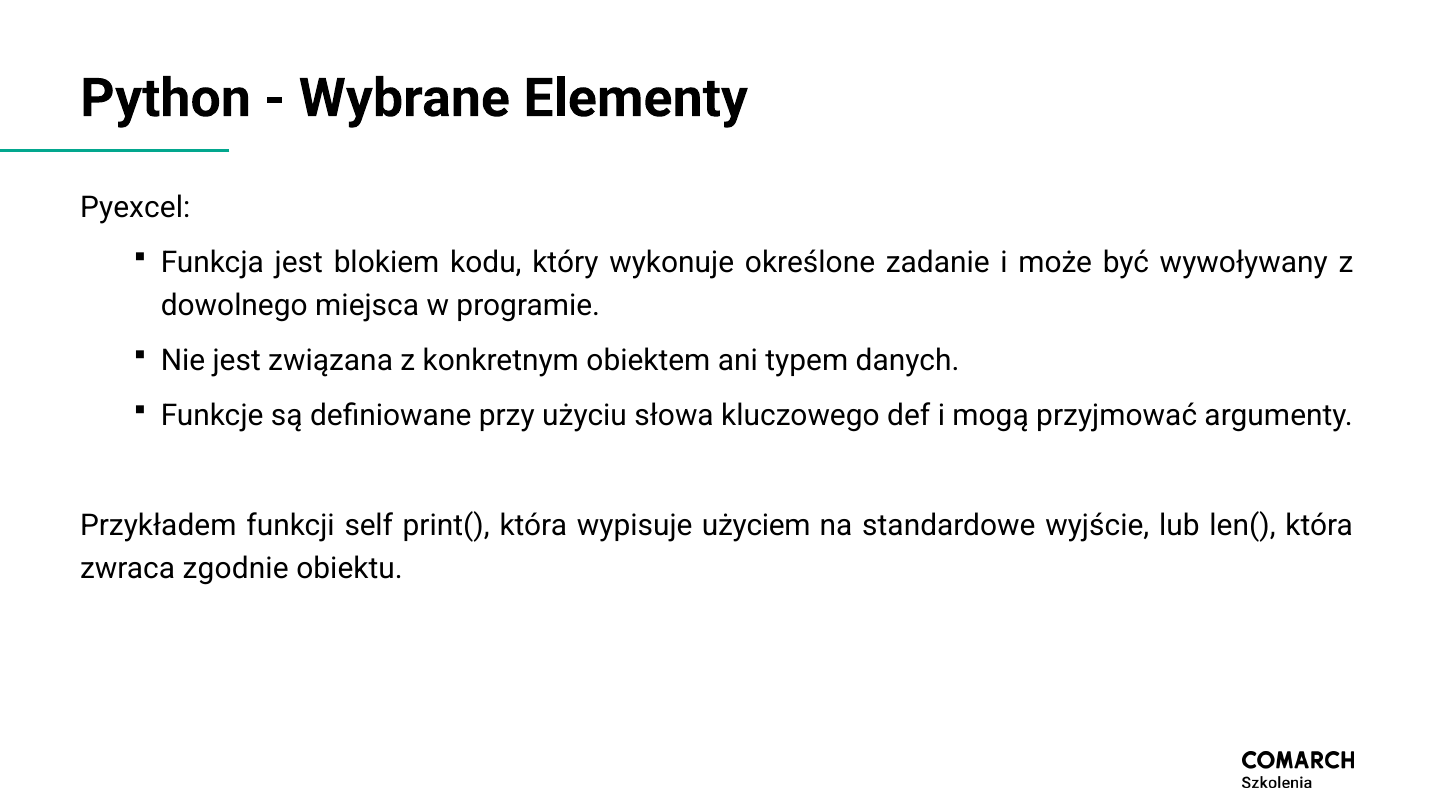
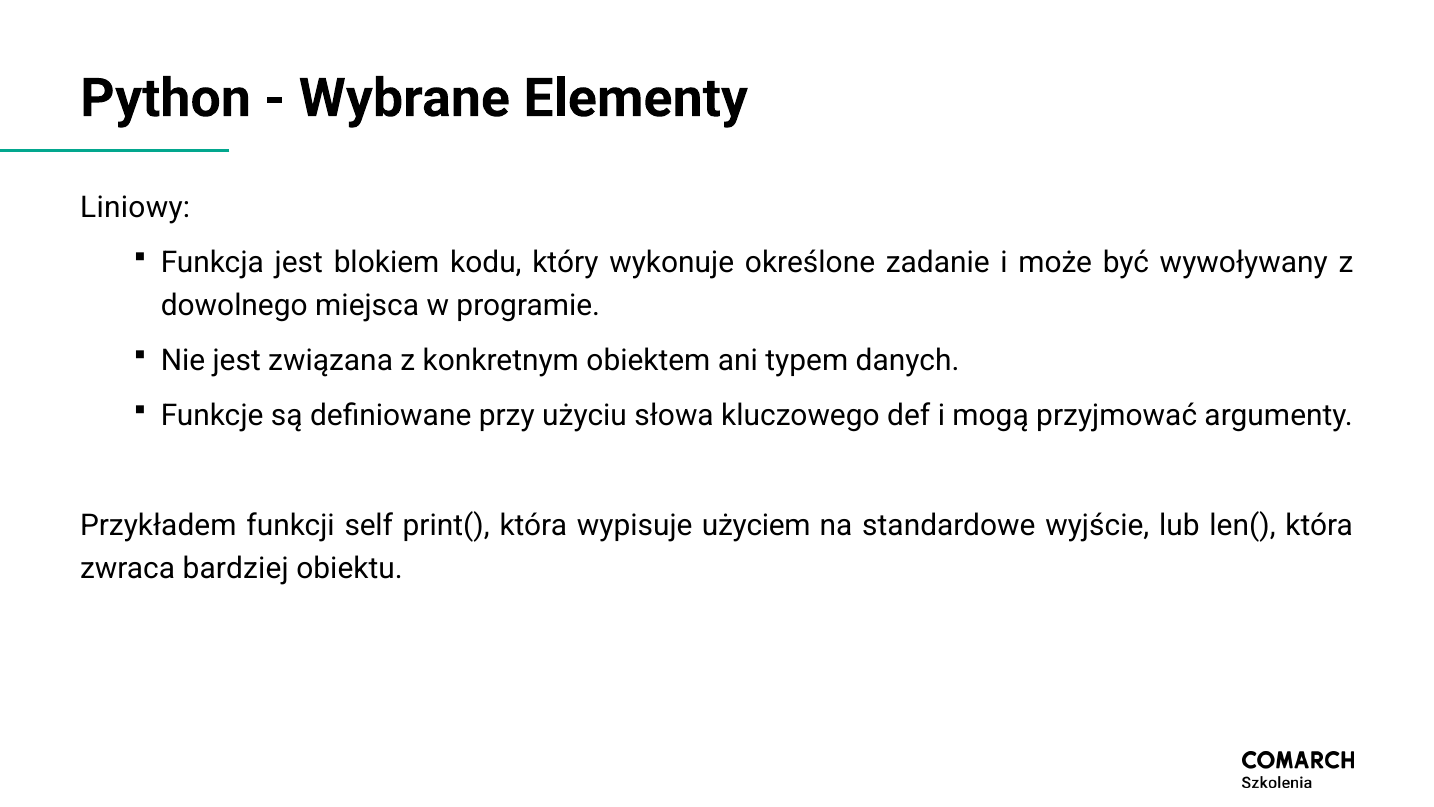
Pyexcel: Pyexcel -> Liniowy (135, 207)
zgodnie: zgodnie -> bardziej (236, 568)
